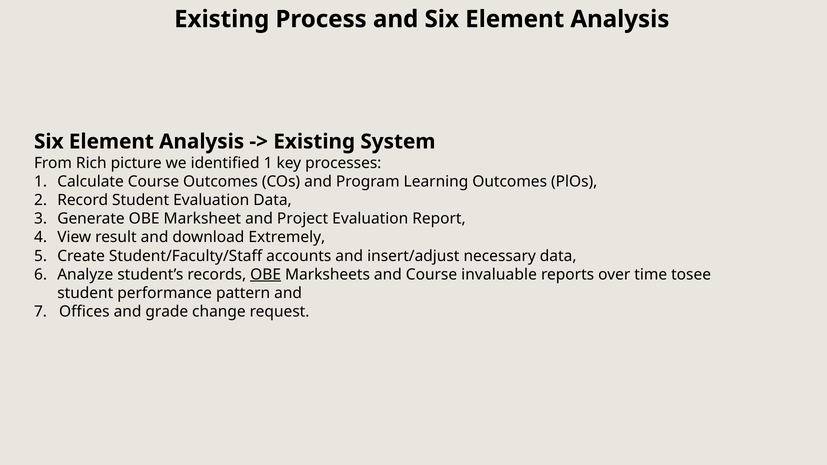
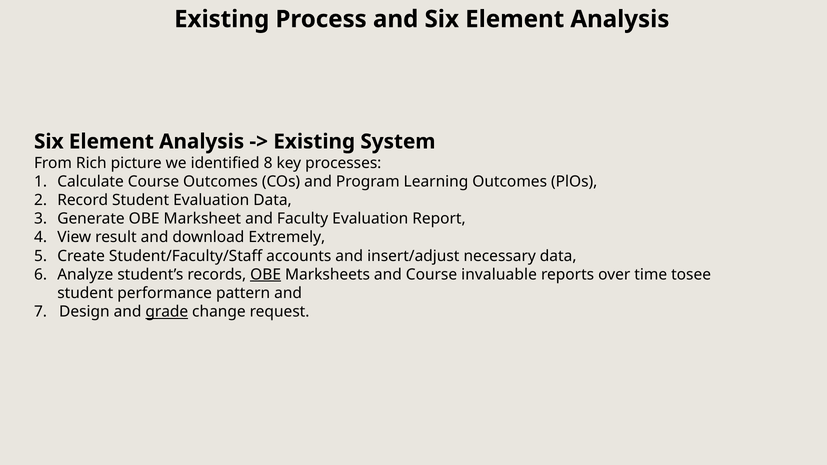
identified 1: 1 -> 8 (268, 163)
Project: Project -> Faculty (303, 219)
Offices: Offices -> Design (84, 312)
grade underline: none -> present (167, 312)
